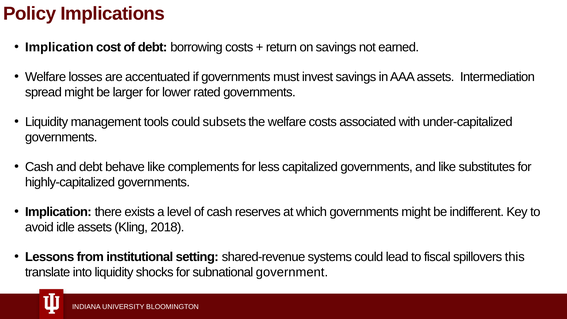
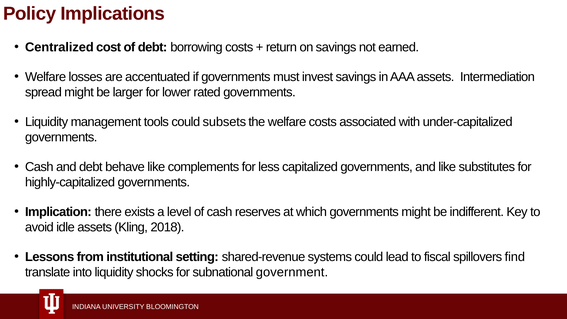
Implication: Implication -> Centralized (59, 47)
this: this -> find (515, 257)
